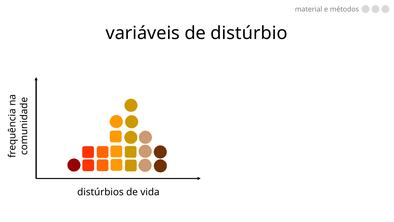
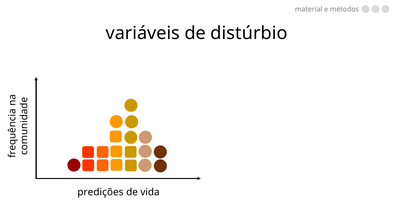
distúrbios: distúrbios -> predições (100, 192)
